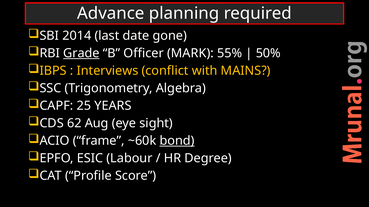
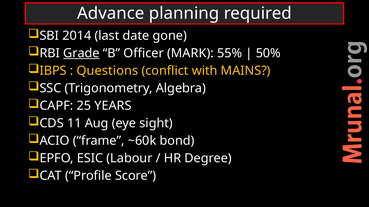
Interviews: Interviews -> Questions (107, 71)
62: 62 -> 11 (74, 124)
bond underline: present -> none (177, 141)
